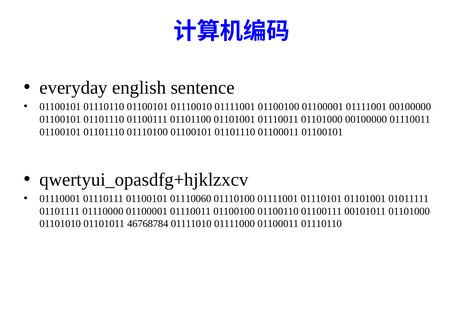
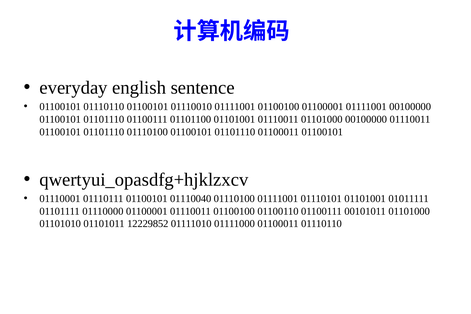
01110060: 01110060 -> 01110040 (191, 199)
46768784: 46768784 -> 12229852 (148, 224)
